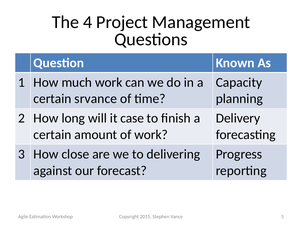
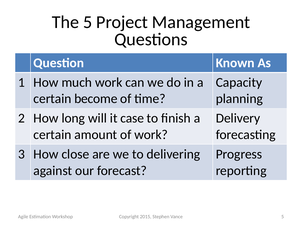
The 4: 4 -> 5 (88, 22)
srvance: srvance -> become (96, 99)
